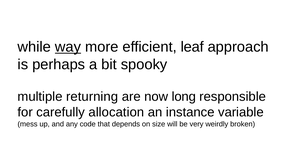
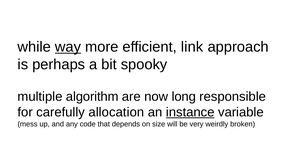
leaf: leaf -> link (192, 47)
returning: returning -> algorithm (92, 96)
instance underline: none -> present (190, 112)
